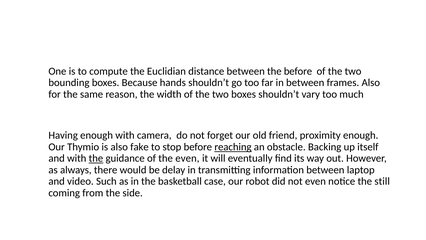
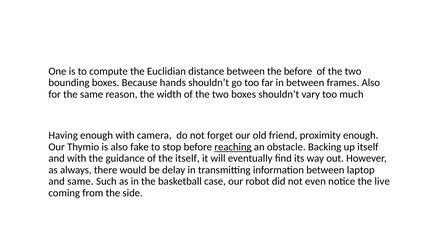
the underline: present -> none (96, 158)
the even: even -> itself (187, 158)
and video: video -> same (80, 181)
still: still -> live (382, 181)
